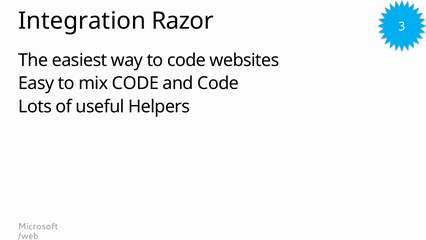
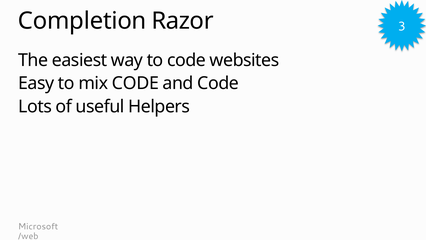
Integration: Integration -> Completion (82, 21)
